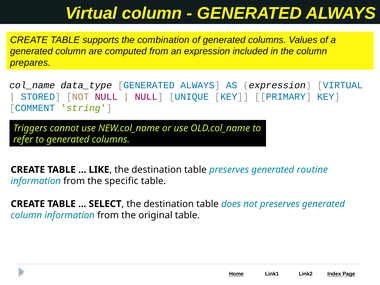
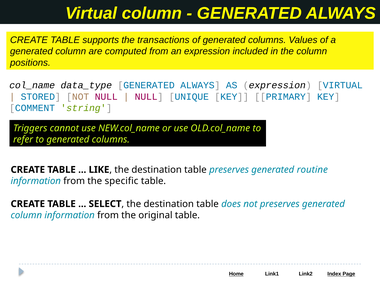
combination: combination -> transactions (163, 40)
prepares: prepares -> positions (30, 63)
